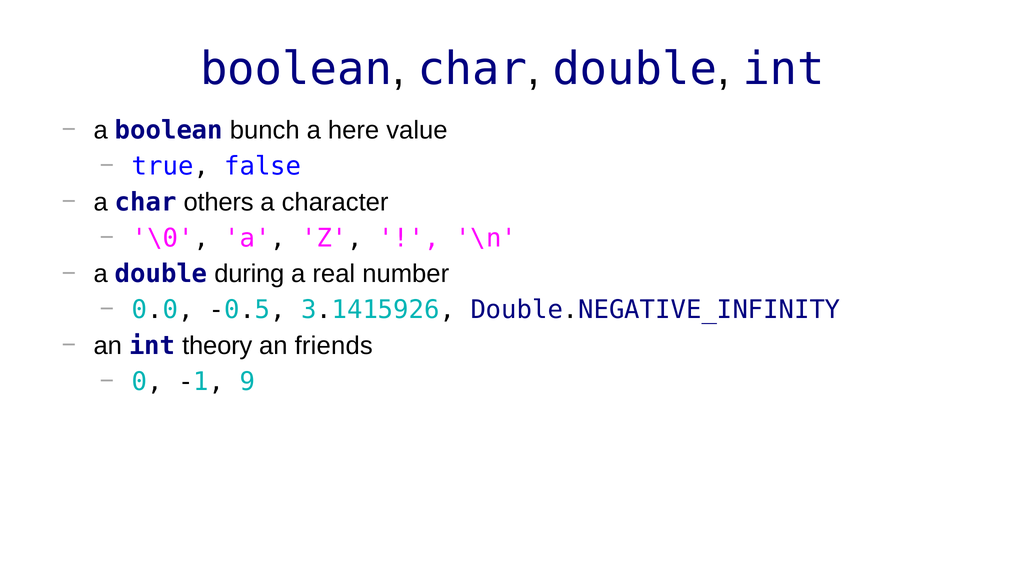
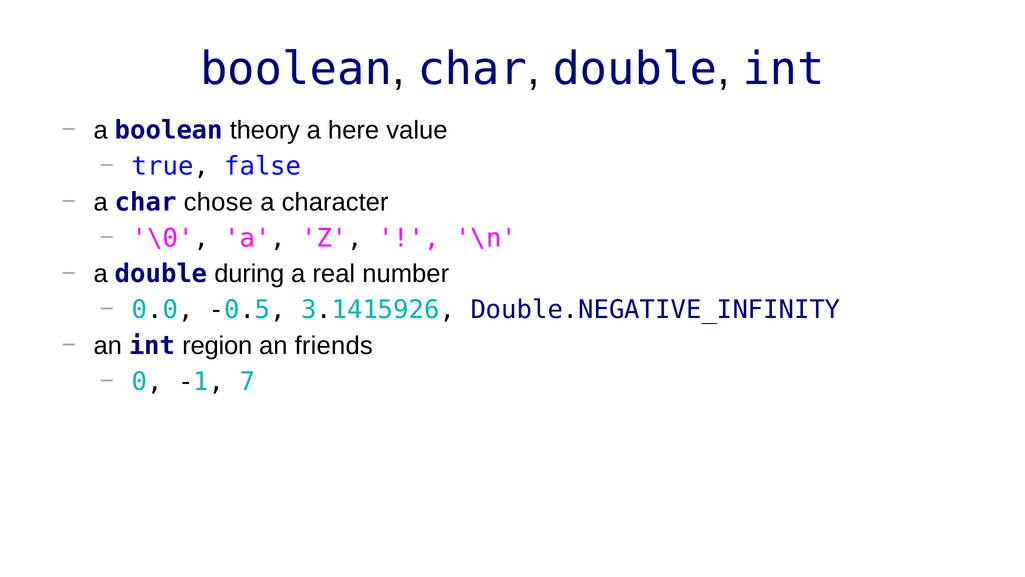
bunch: bunch -> theory (265, 130)
others: others -> chose (218, 202)
theory: theory -> region (217, 346)
9: 9 -> 7 (247, 381)
